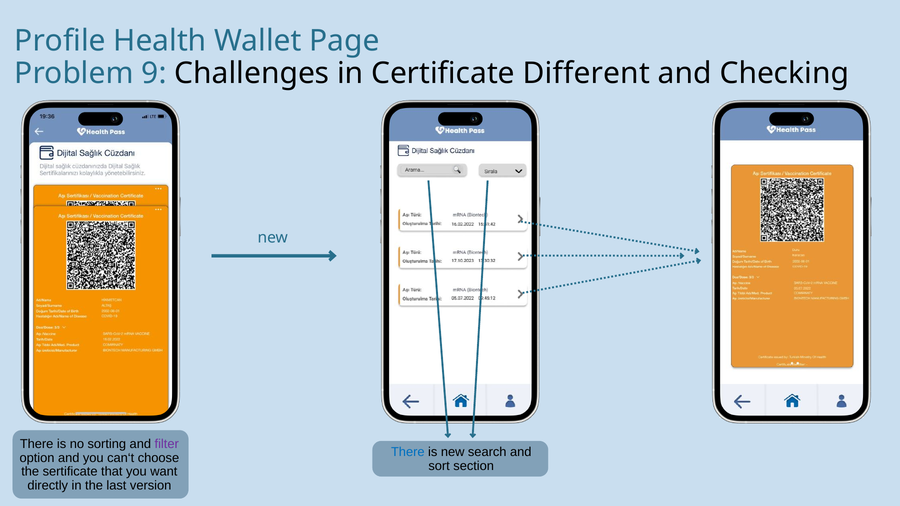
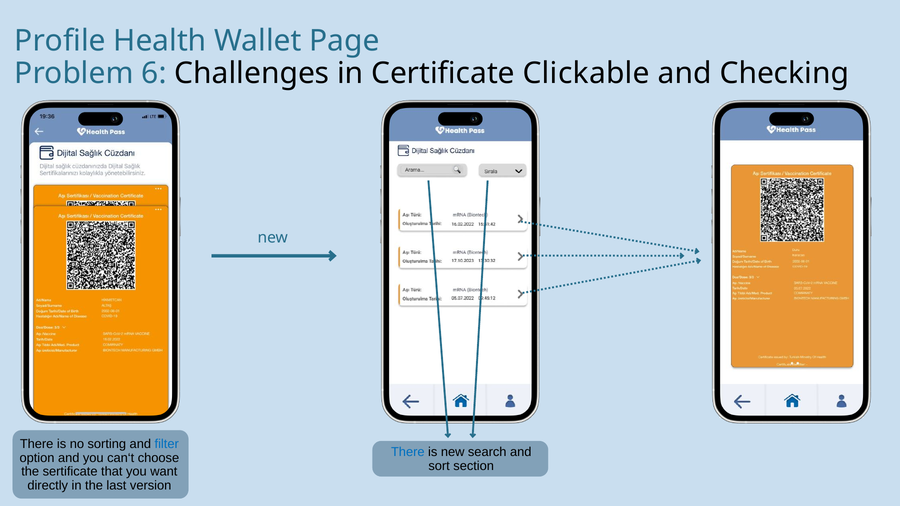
9: 9 -> 6 (154, 73)
Different: Different -> Clickable (586, 73)
filter colour: purple -> blue (167, 444)
